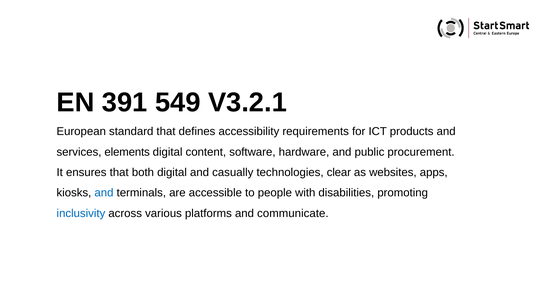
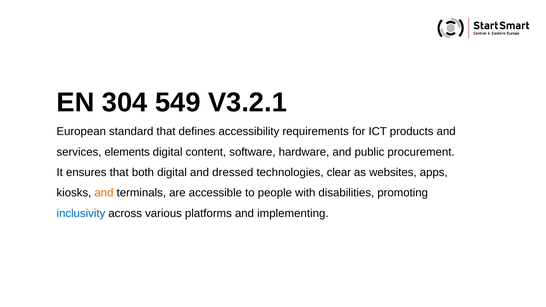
391: 391 -> 304 (125, 103)
casually: casually -> dressed (233, 172)
and colour: blue -> orange (104, 193)
communicate: communicate -> implementing (293, 213)
